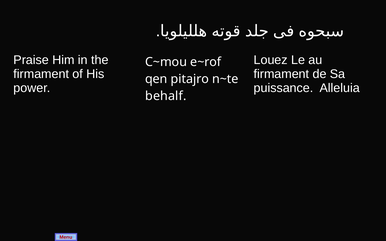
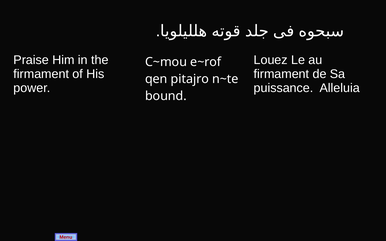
behalf: behalf -> bound (166, 96)
